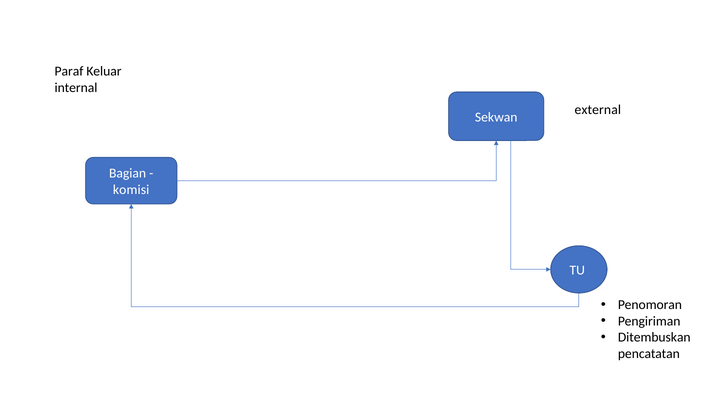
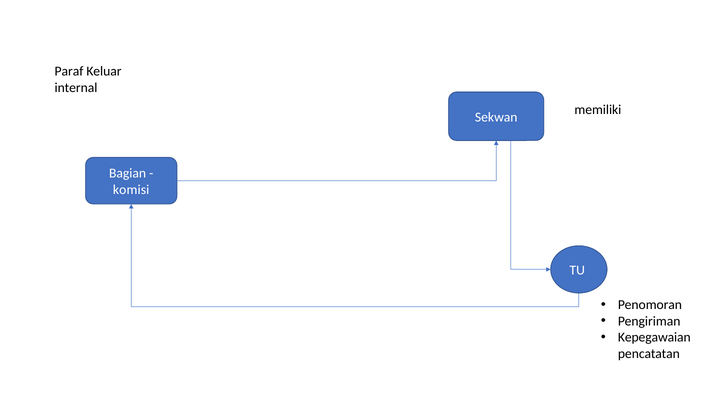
external: external -> memiliki (598, 110)
Ditembuskan: Ditembuskan -> Kepegawaian (654, 338)
